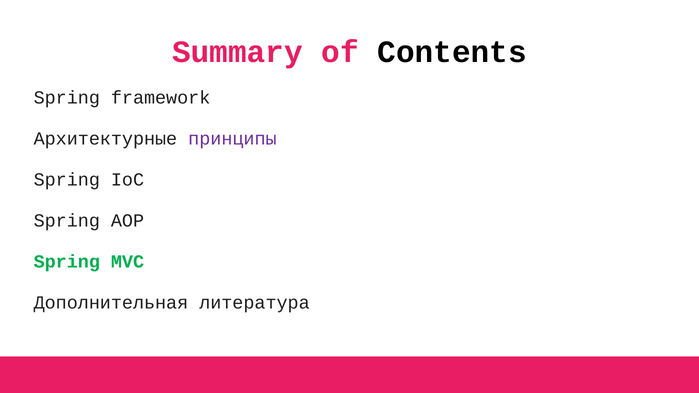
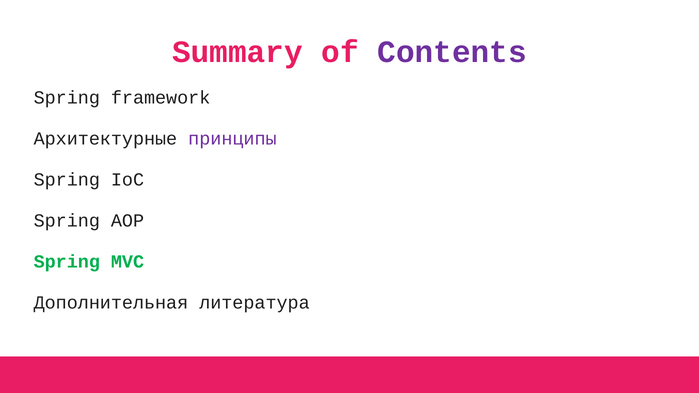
Contents colour: black -> purple (452, 52)
